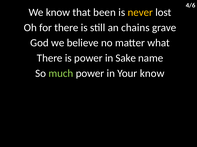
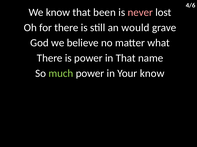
never colour: yellow -> pink (140, 12)
chains: chains -> would (135, 28)
in Sake: Sake -> That (126, 58)
